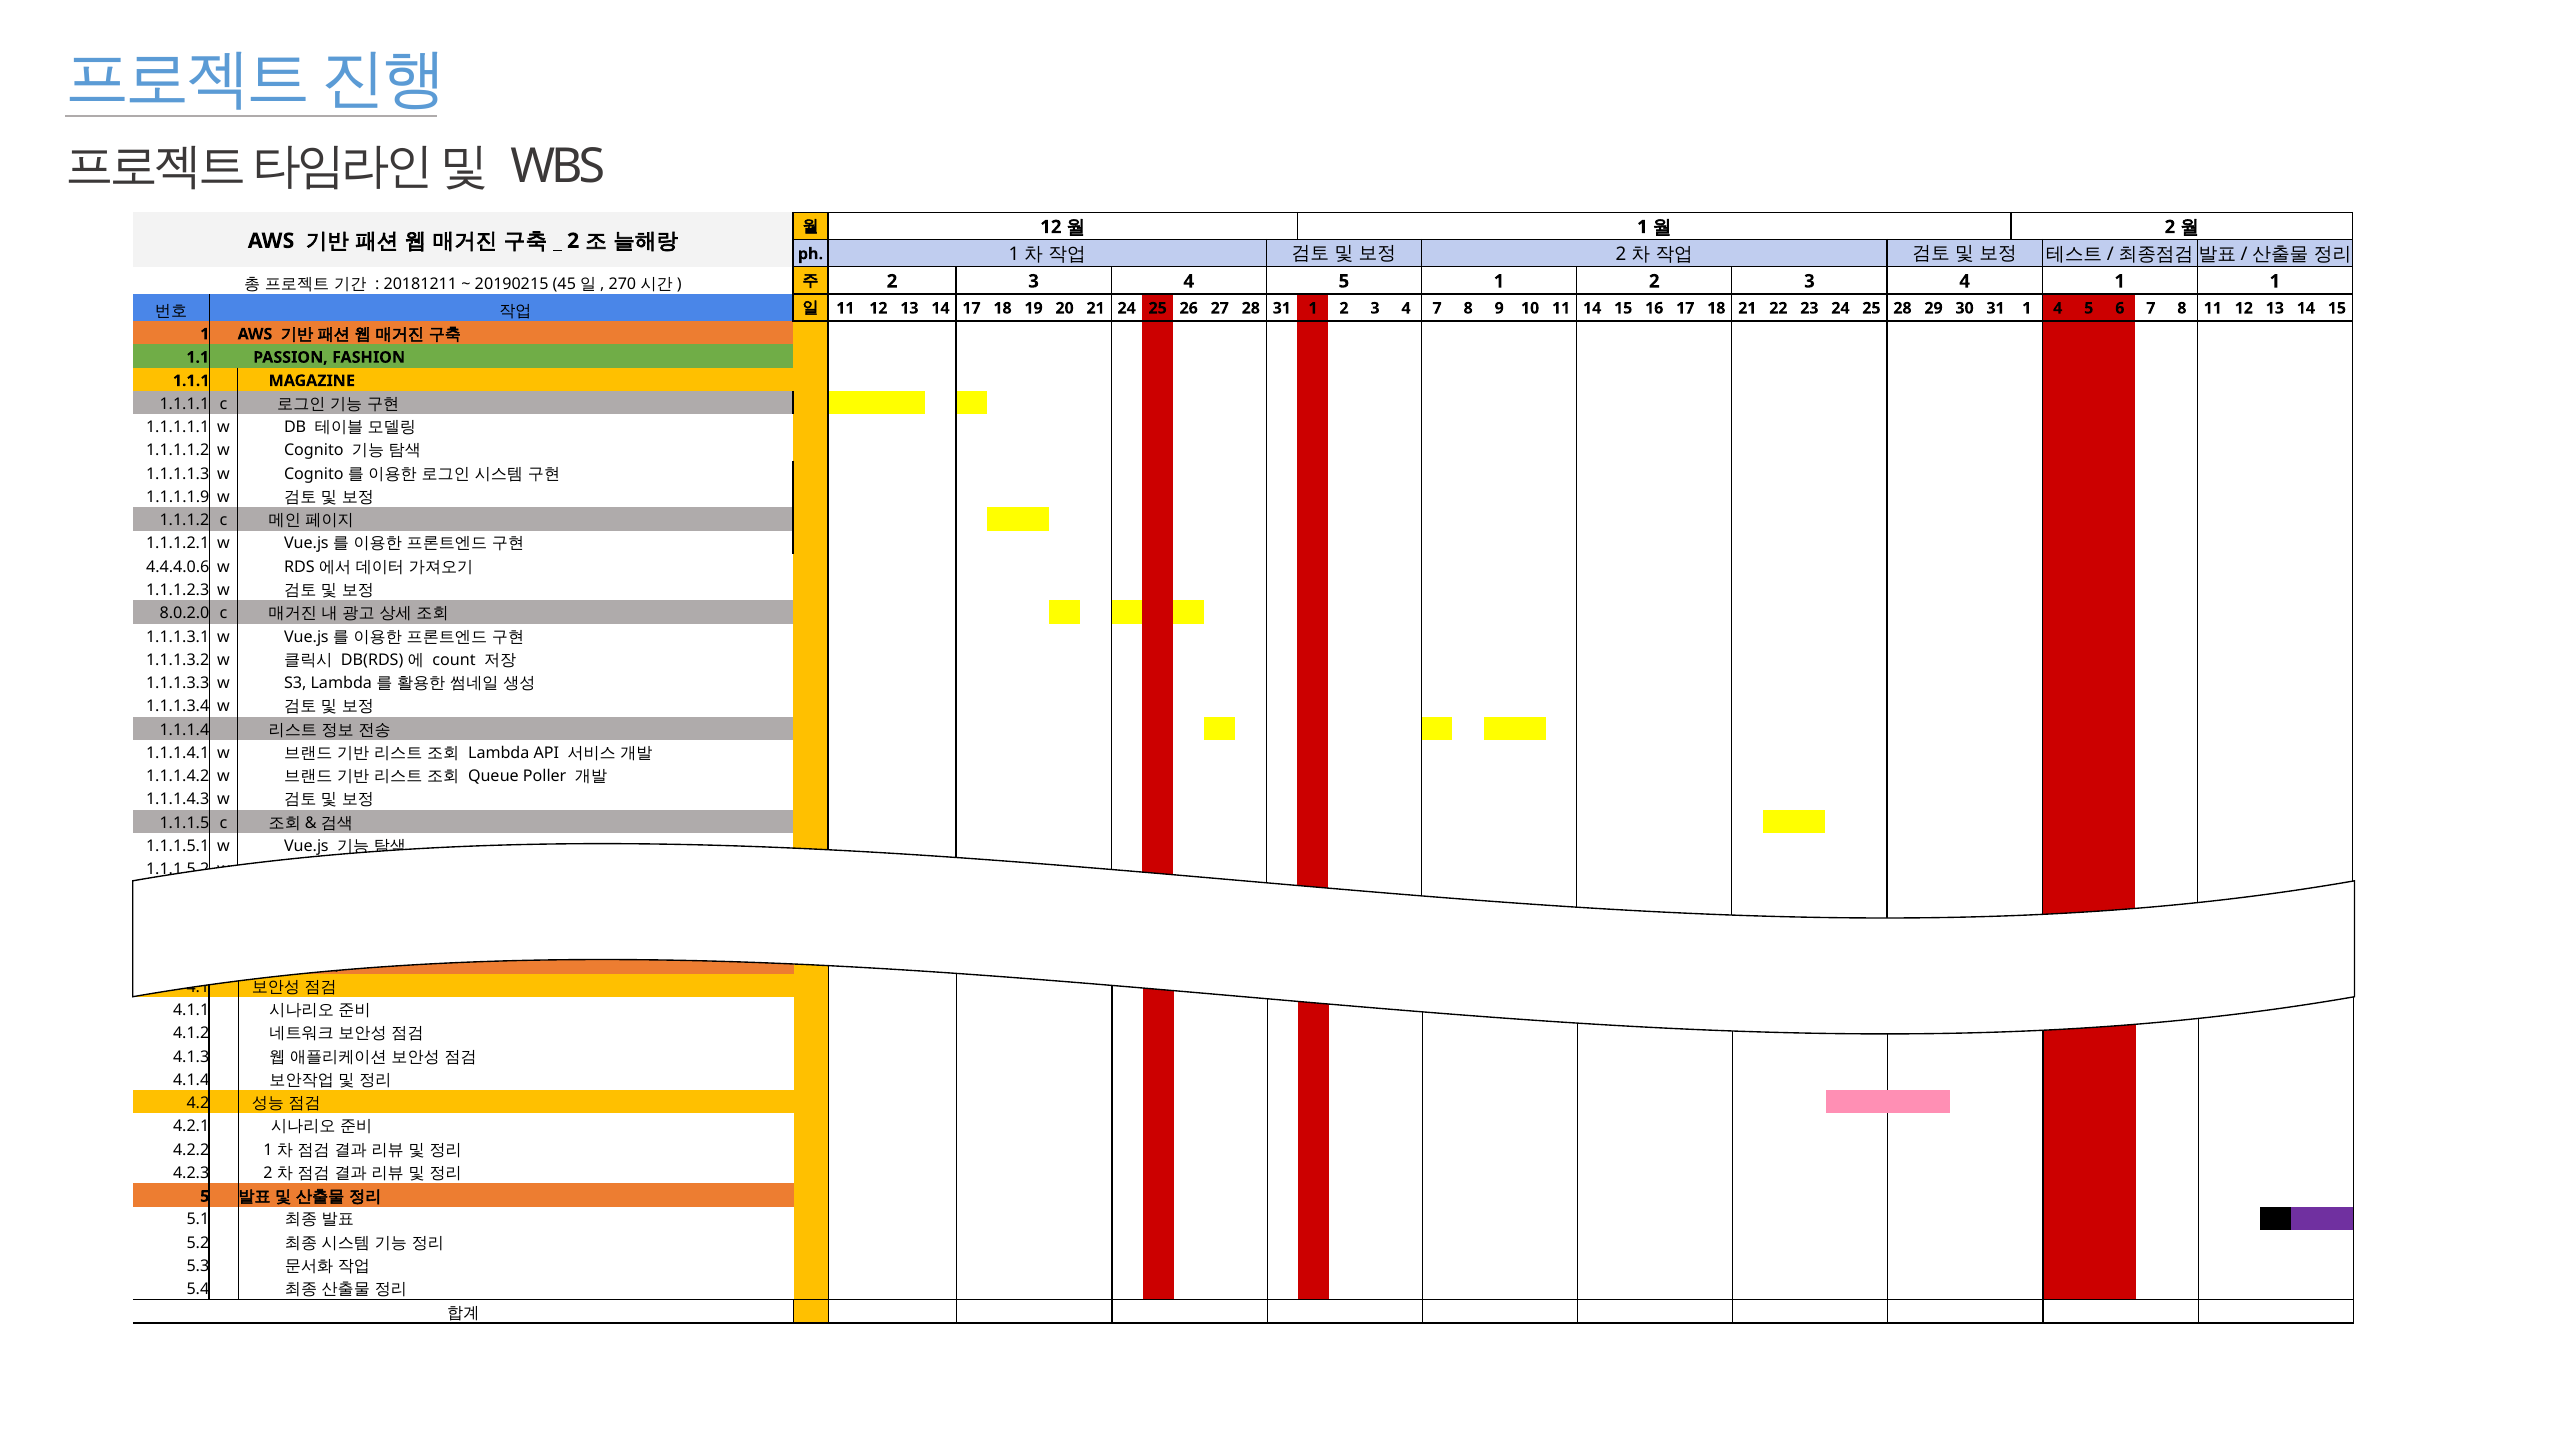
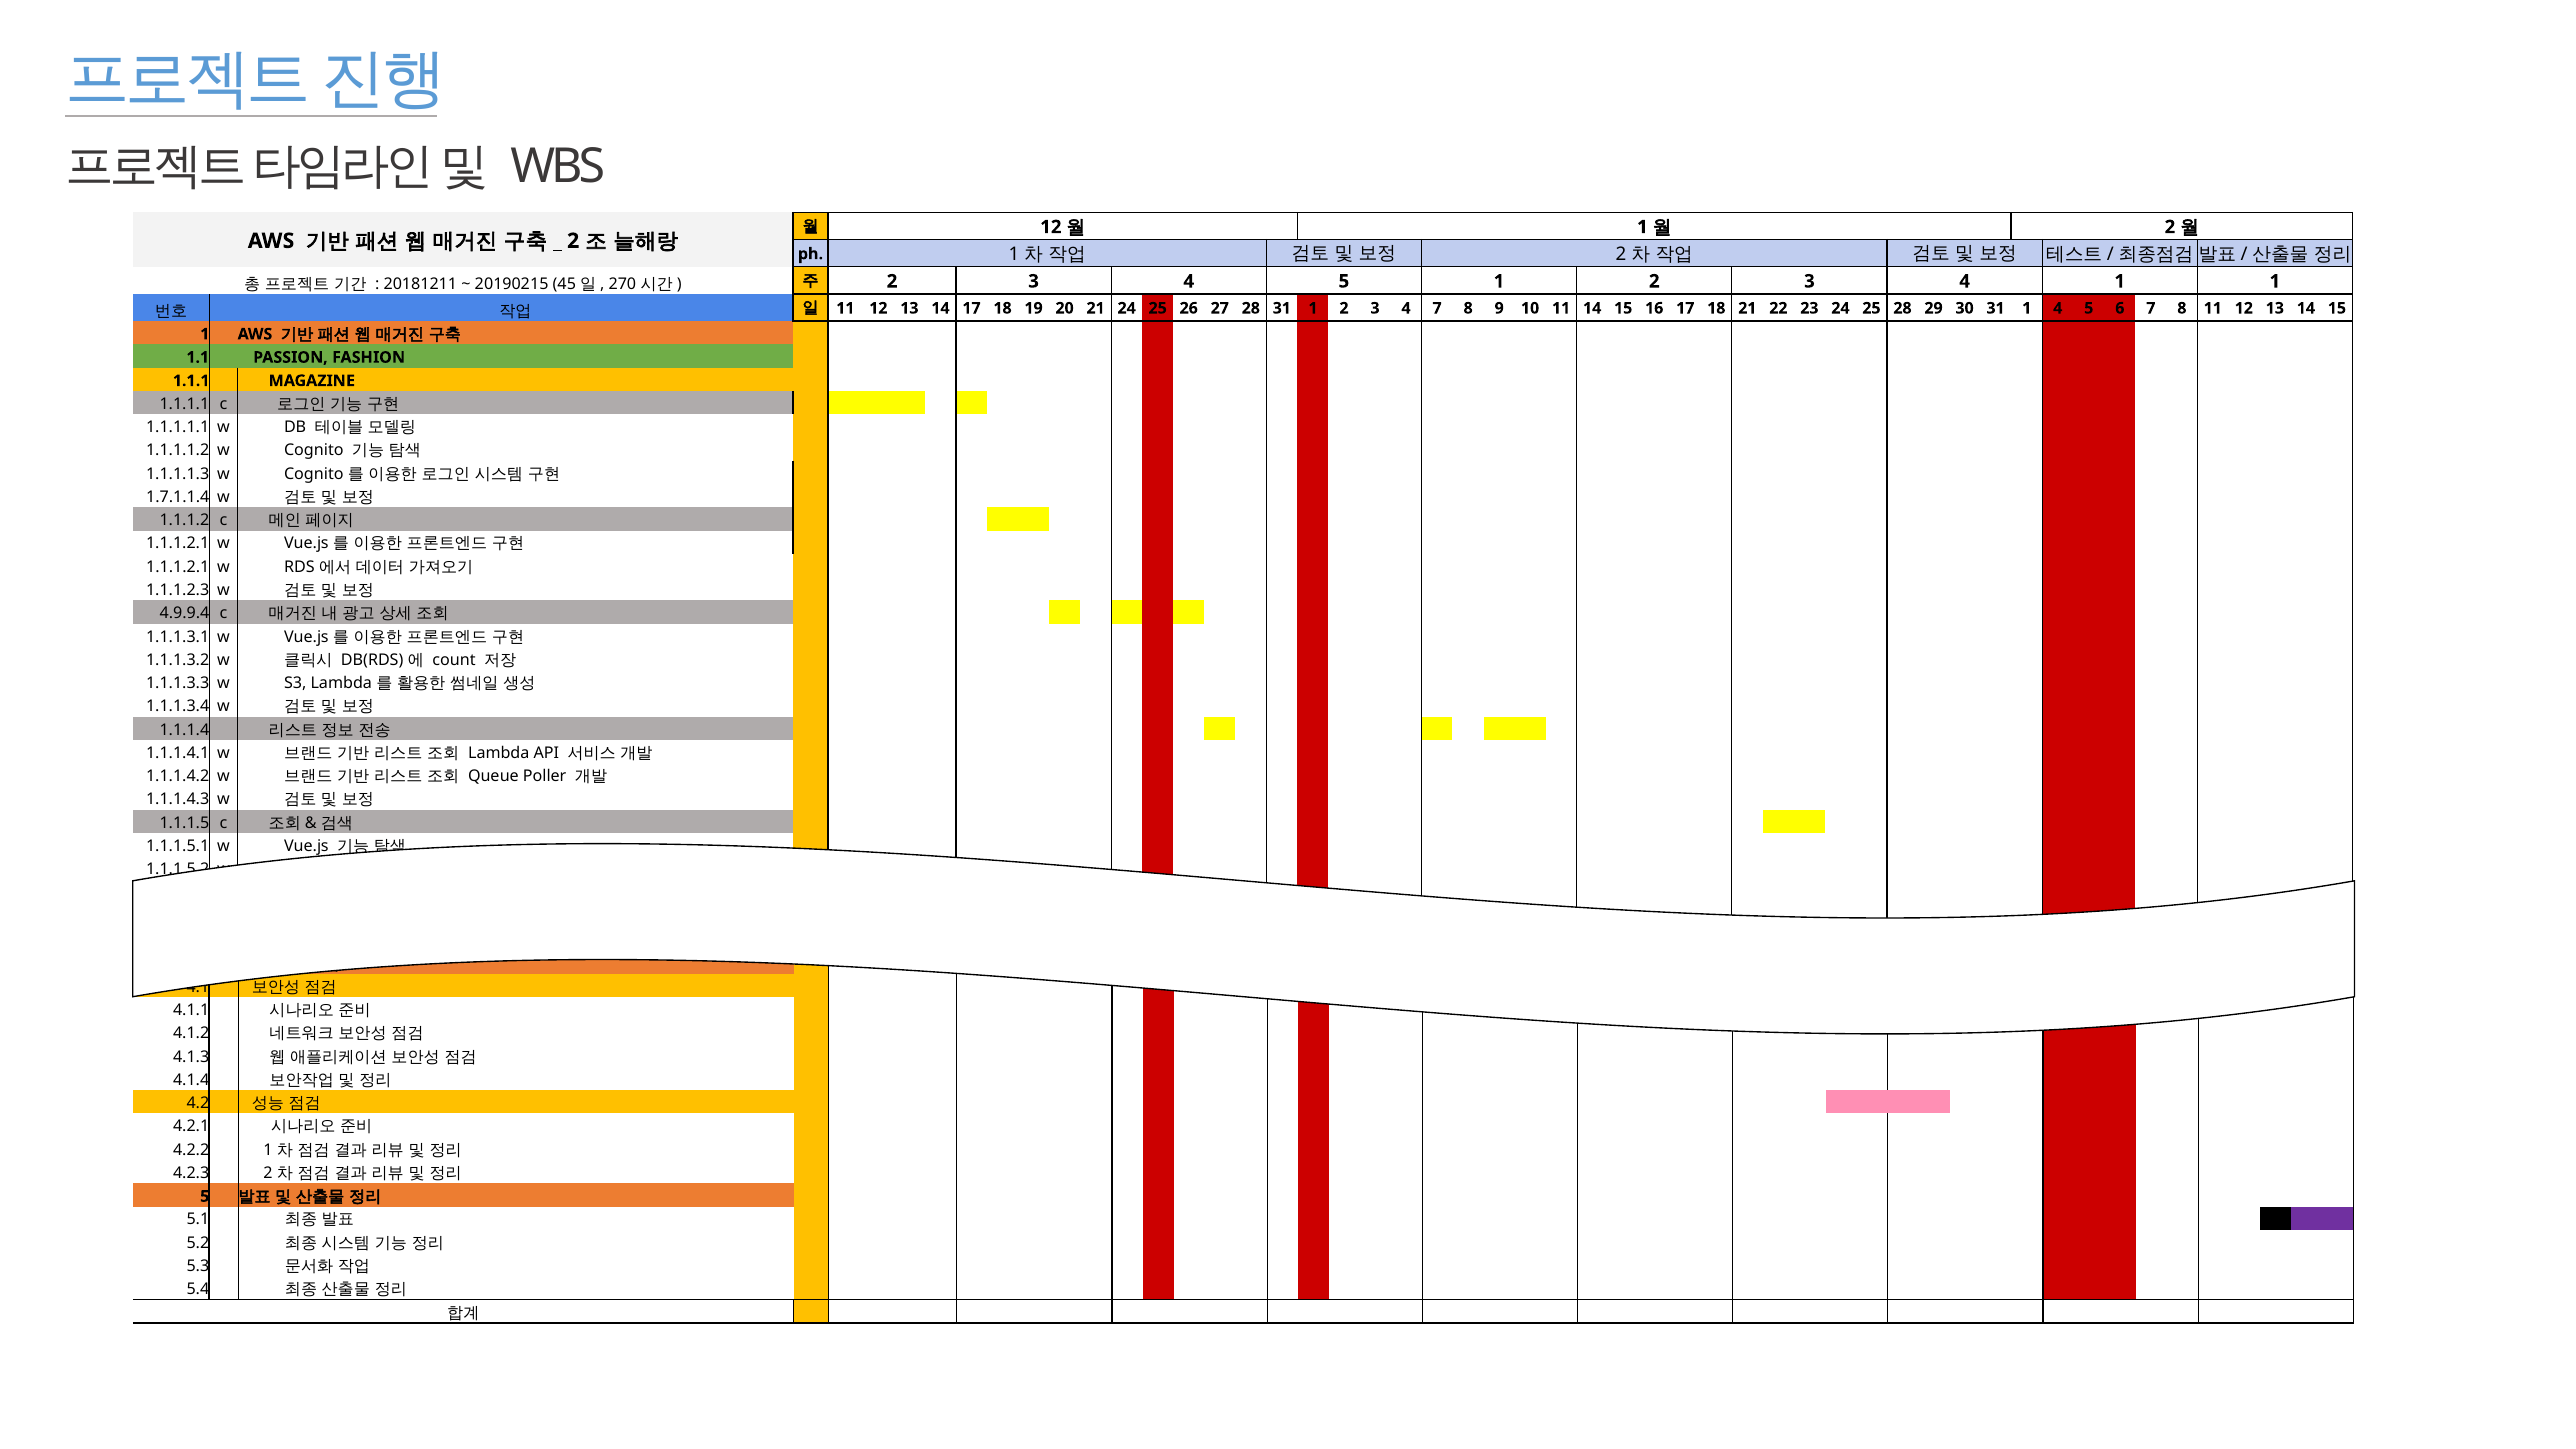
1.1.1.1.9: 1.1.1.1.9 -> 1.7.1.1.4 (178, 497)
4.4.4.0.6: 4.4.4.0.6 -> 1.1.1.2.1 (178, 567)
8.0.2.0: 8.0.2.0 -> 4.9.9.4 (185, 613)
